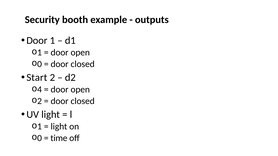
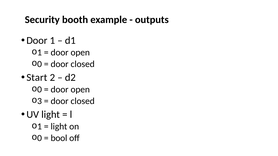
4: 4 -> 0 (40, 90)
2: 2 -> 3 (40, 101)
time: time -> bool (59, 138)
